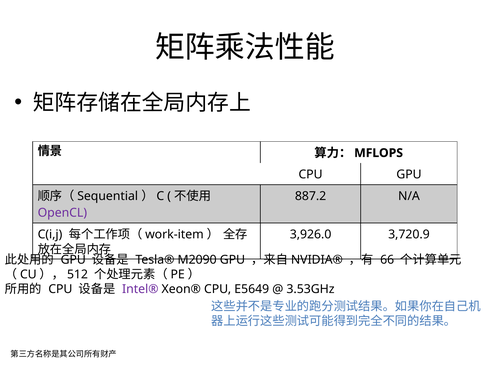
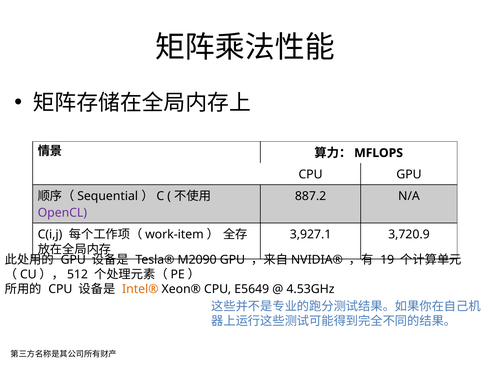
3,926.0: 3,926.0 -> 3,927.1 (311, 234)
66: 66 -> 19 (387, 259)
Intel® colour: purple -> orange (140, 289)
3.53GHz: 3.53GHz -> 4.53GHz (311, 289)
